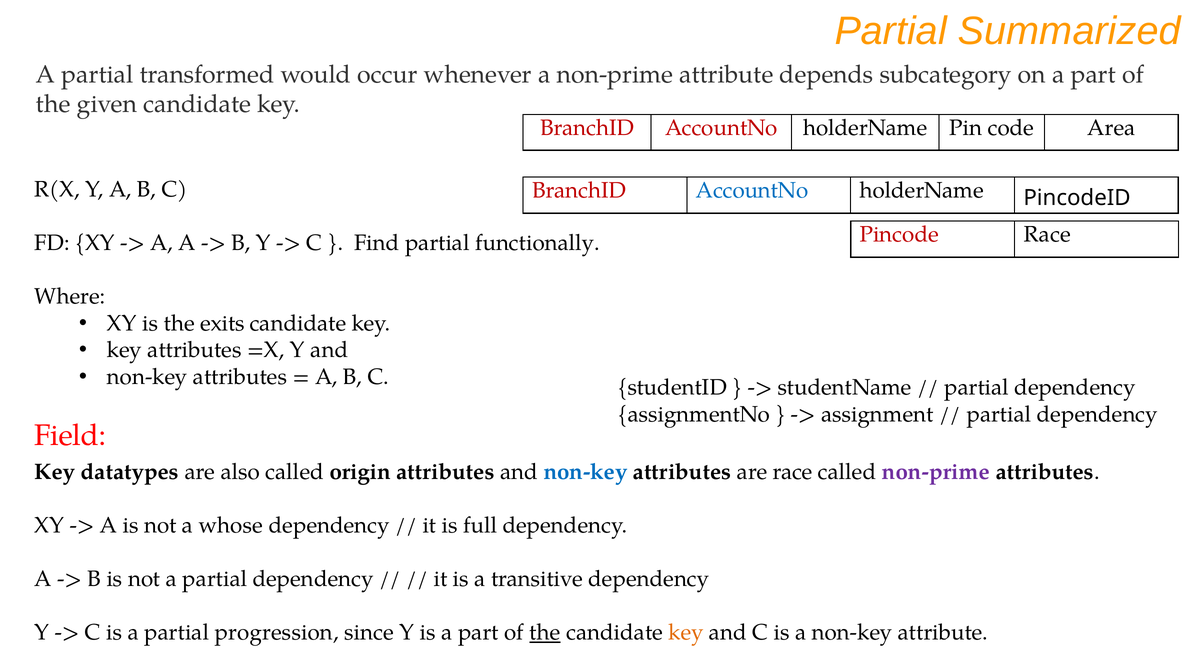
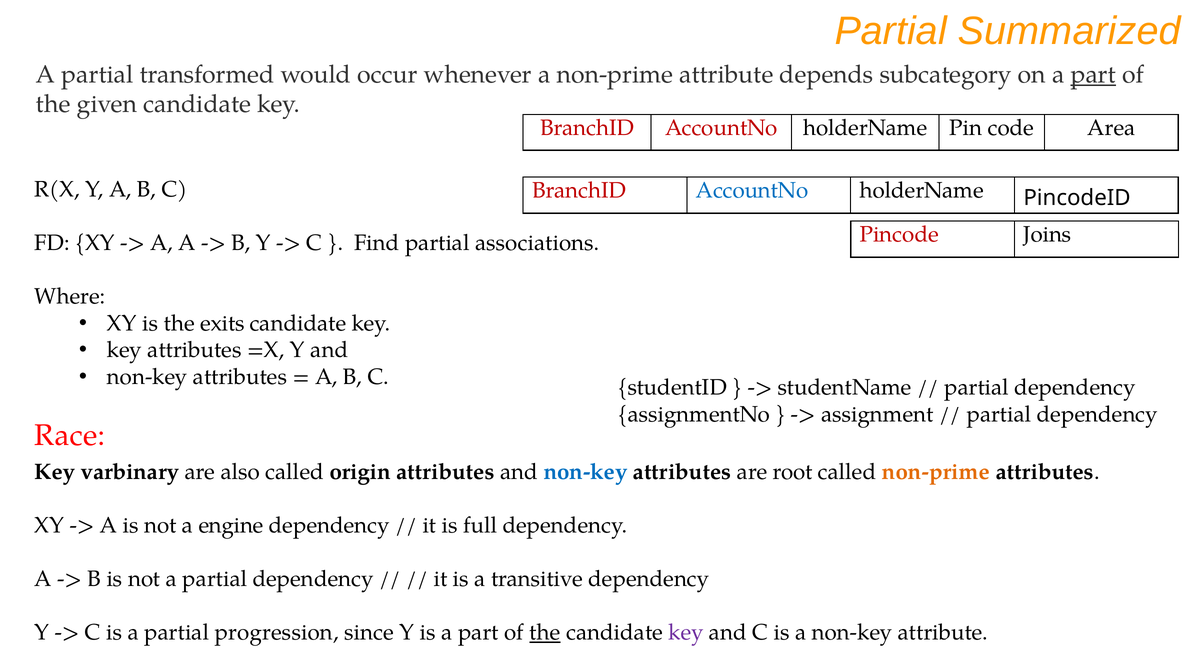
part underline: none -> present (1093, 75)
Pincode Race: Race -> Joins (1047, 234)
functionally: functionally -> associations (537, 243)
Field: Field -> Race (70, 436)
datatypes: datatypes -> varbinary (130, 472)
are race: race -> root (793, 472)
non-prime colour: purple -> orange (936, 472)
whose: whose -> engine (231, 526)
key colour: orange -> purple (686, 633)
